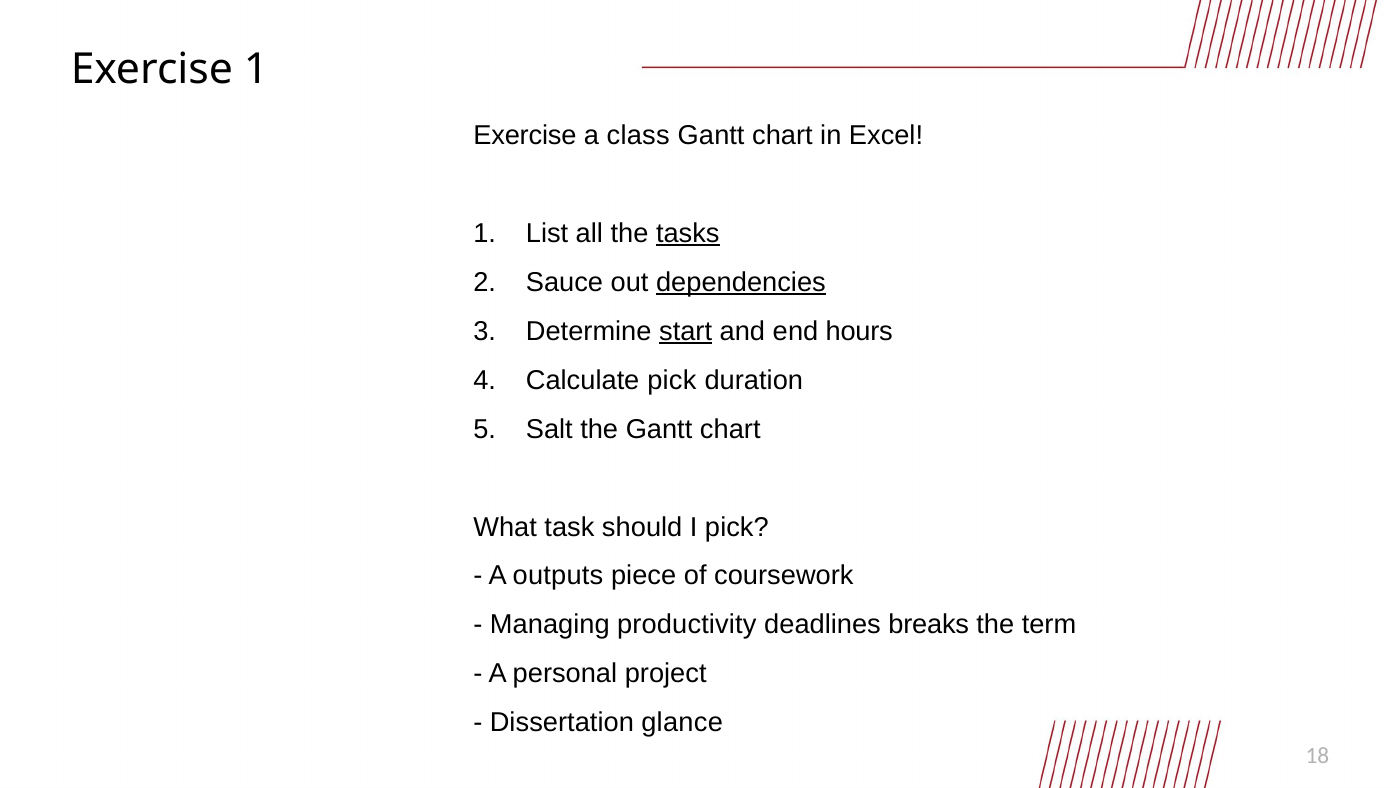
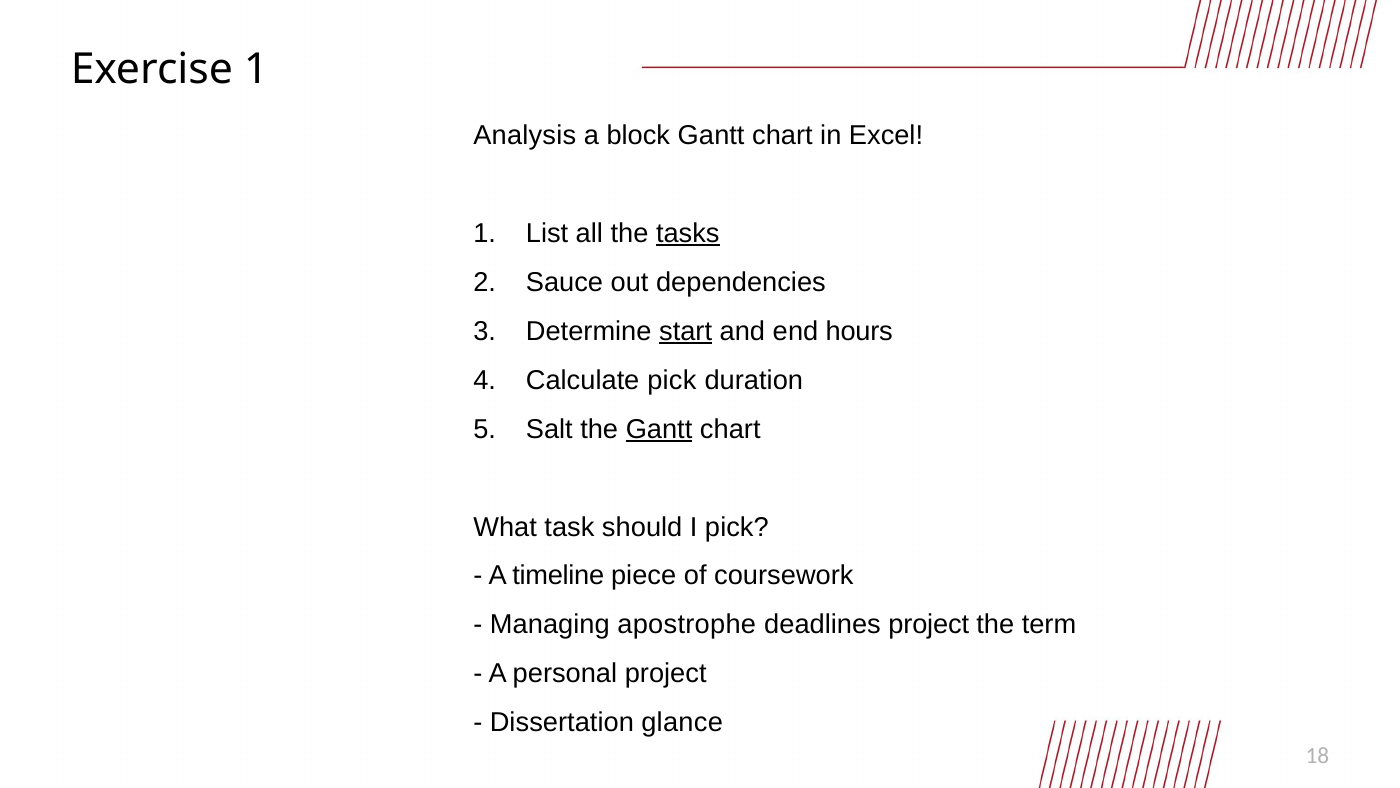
Exercise: Exercise -> Analysis (525, 136)
class: class -> block (638, 136)
dependencies underline: present -> none (741, 282)
Gantt underline: none -> present (659, 429)
outputs: outputs -> timeline (558, 576)
productivity: productivity -> apostrophe (687, 624)
deadlines breaks: breaks -> project (929, 624)
